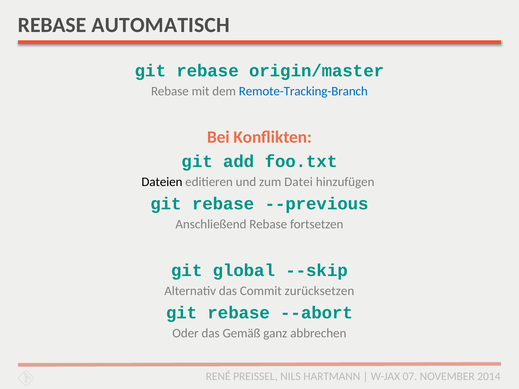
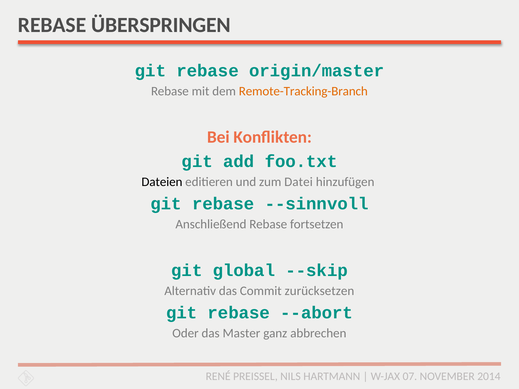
AUTOMATISCH: AUTOMATISCH -> ÜBERSPRINGEN (161, 25)
Remote-Tracking-Branch colour: blue -> orange (303, 91)
--previous: --previous -> --sinnvoll (317, 204)
Gemäß: Gemäß -> Master (241, 333)
